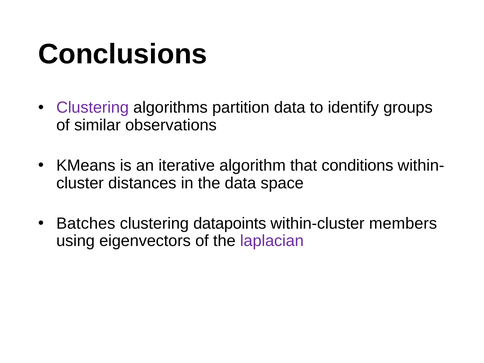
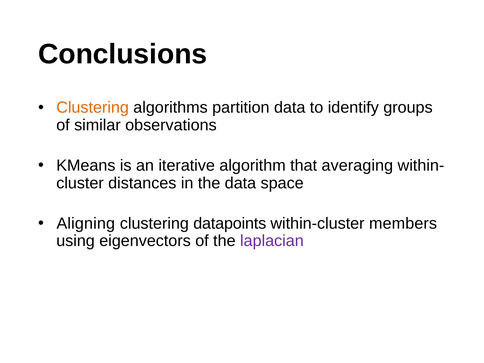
Clustering colour: purple -> orange (93, 108)
conditions: conditions -> averaging (357, 166)
Batches: Batches -> Aligning (86, 224)
